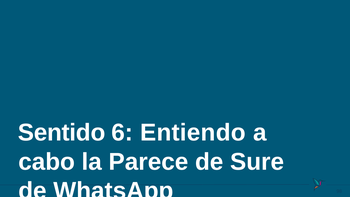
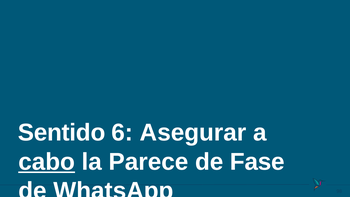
Entiendo: Entiendo -> Asegurar (193, 132)
cabo underline: none -> present (47, 162)
Sure: Sure -> Fase (257, 162)
